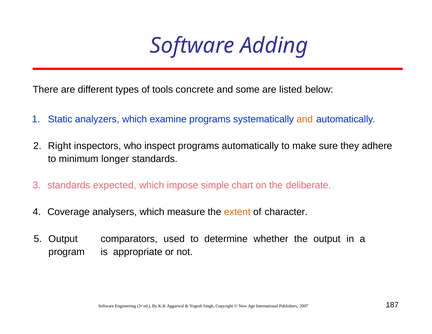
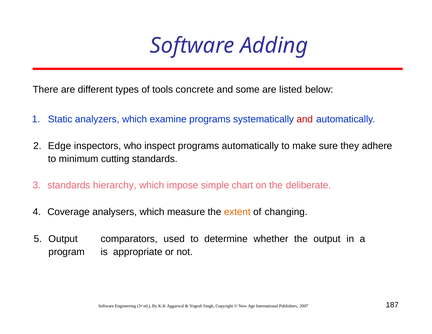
and colour: orange -> red (305, 119)
Right: Right -> Edge (60, 146)
longer: longer -> cutting (115, 159)
expected: expected -> hierarchy (115, 185)
character: character -> changing (286, 212)
